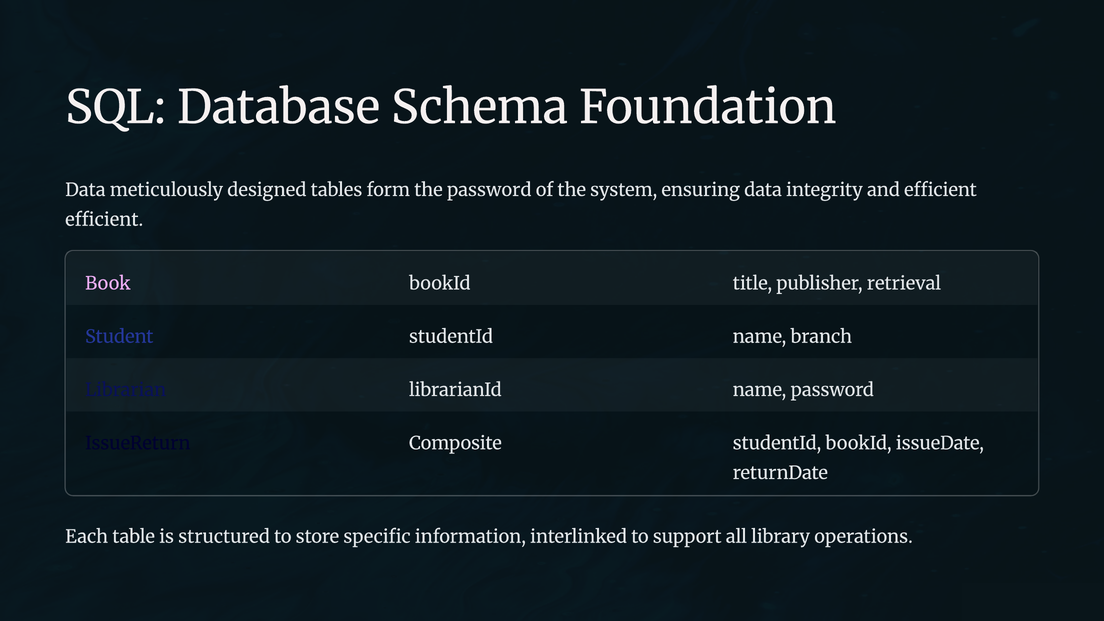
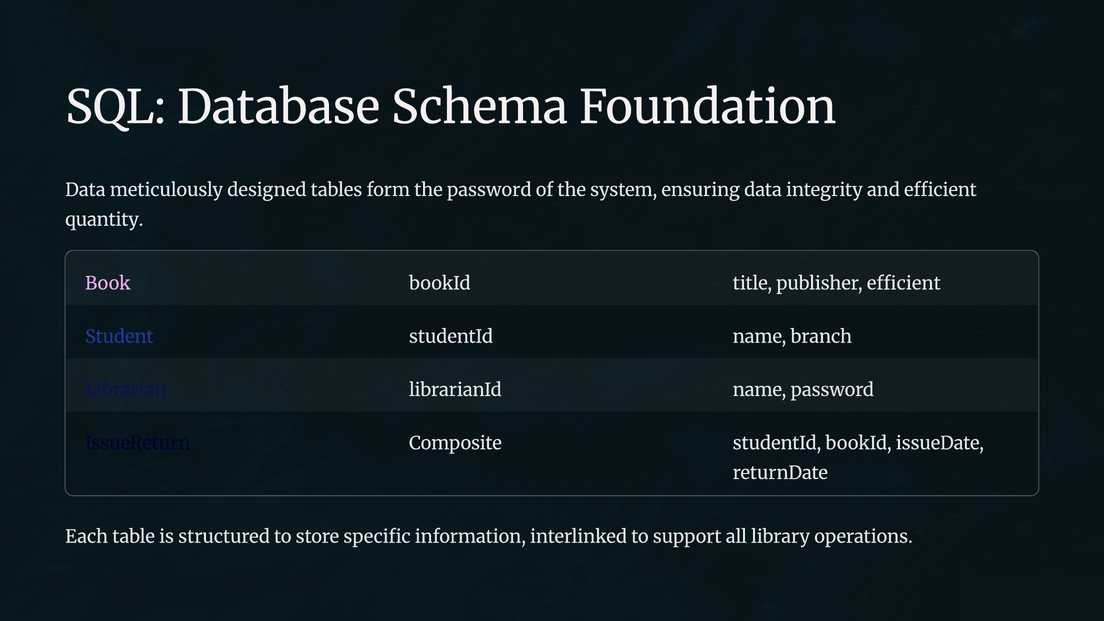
efficient: efficient -> quantity (104, 220)
publisher retrieval: retrieval -> efficient (904, 283)
